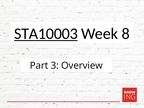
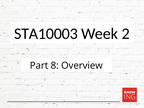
STA10003 underline: present -> none (46, 34)
8: 8 -> 2 (126, 34)
3: 3 -> 8 (55, 66)
